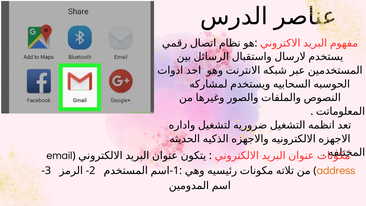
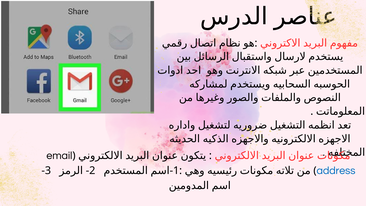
address colour: orange -> blue (336, 170)
